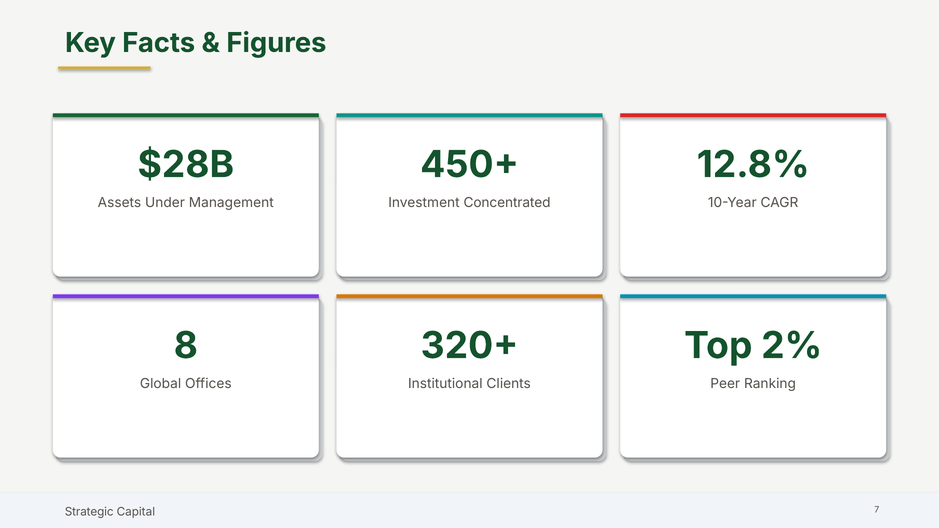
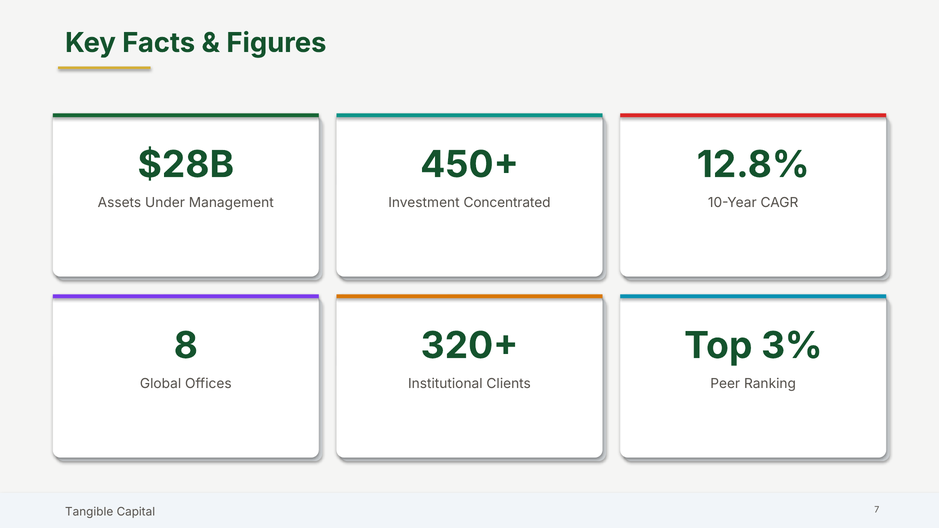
2%: 2% -> 3% (792, 346)
Strategic: Strategic -> Tangible (89, 512)
